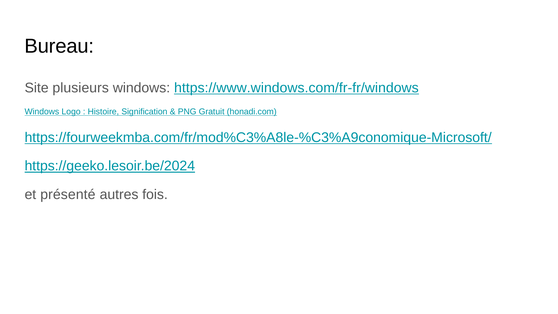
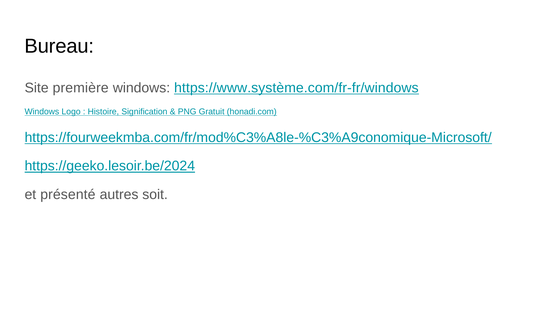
plusieurs: plusieurs -> première (81, 88)
https://www.windows.com/fr-fr/windows: https://www.windows.com/fr-fr/windows -> https://www.système.com/fr-fr/windows (296, 88)
fois: fois -> soit (155, 194)
